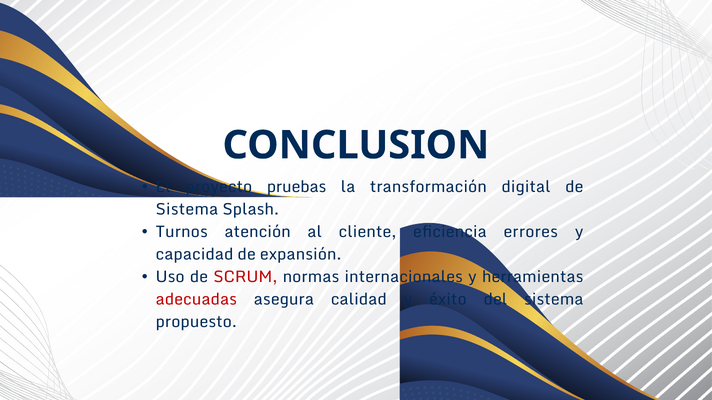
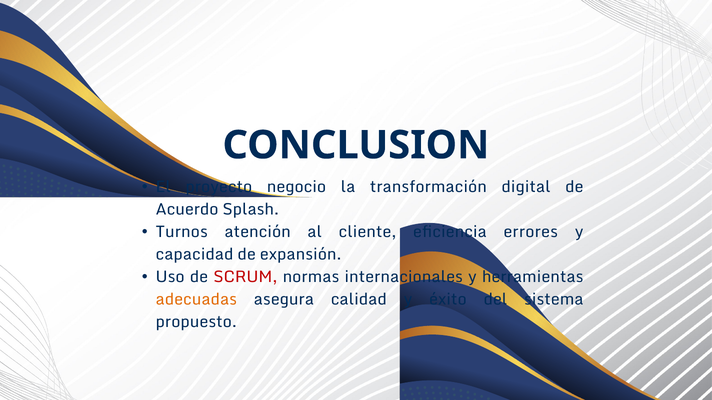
pruebas: pruebas -> negocio (297, 187)
Sistema: Sistema -> Acuerdo (187, 210)
adecuadas colour: red -> orange (196, 300)
